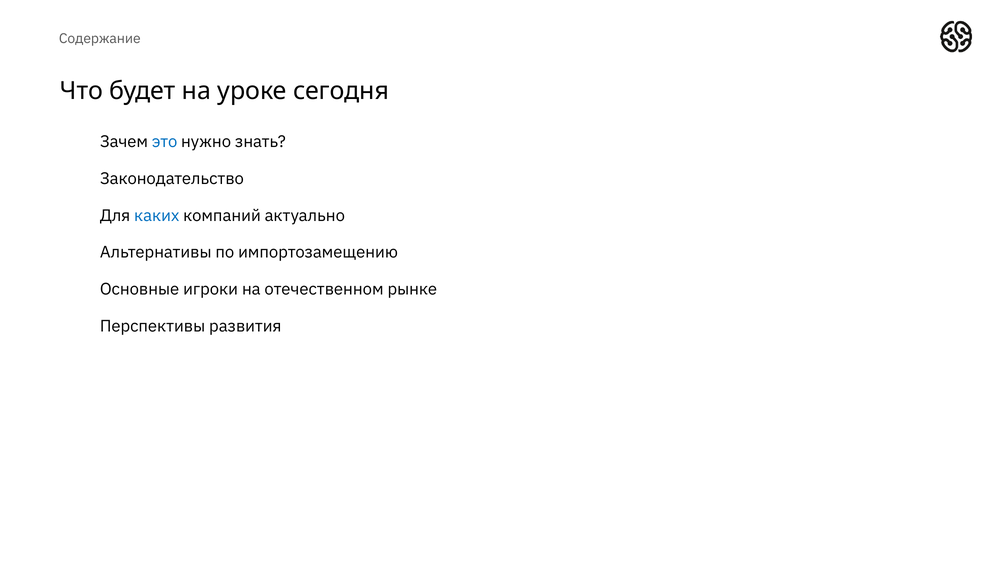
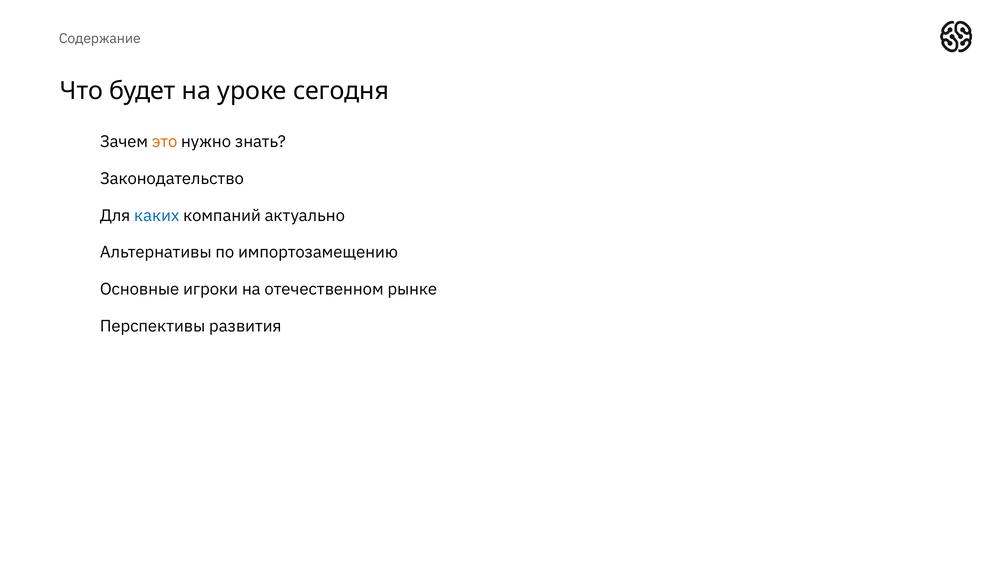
это colour: blue -> orange (165, 142)
